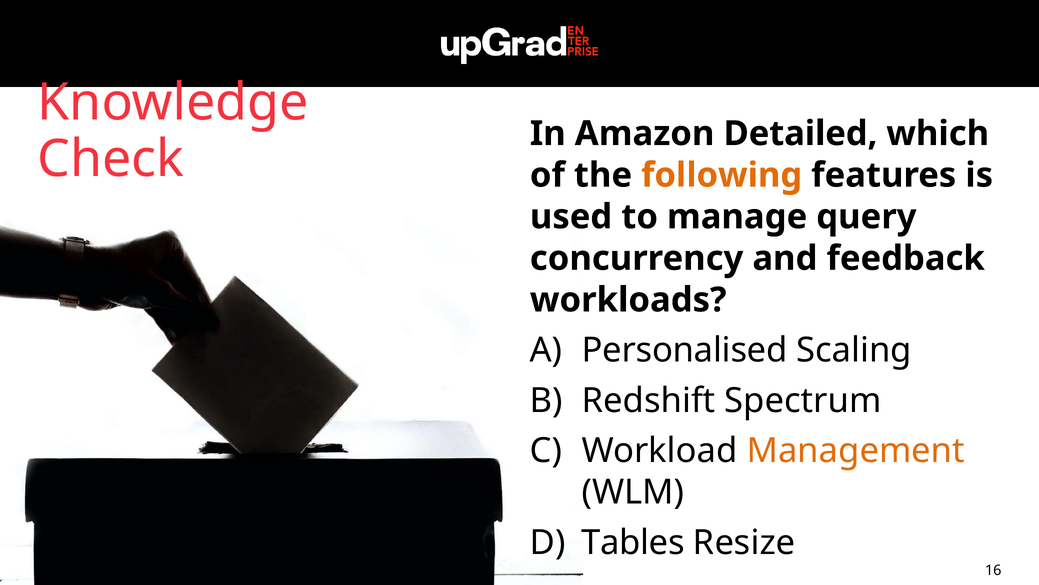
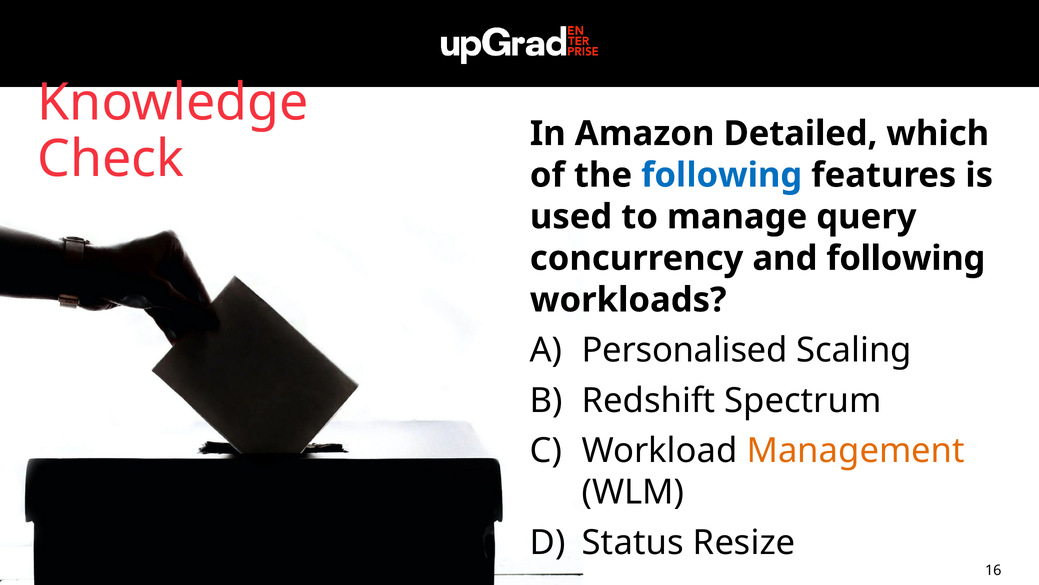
following colour: orange -> blue (722, 175)
and feedback: feedback -> following (906, 258)
Tables: Tables -> Status (633, 542)
